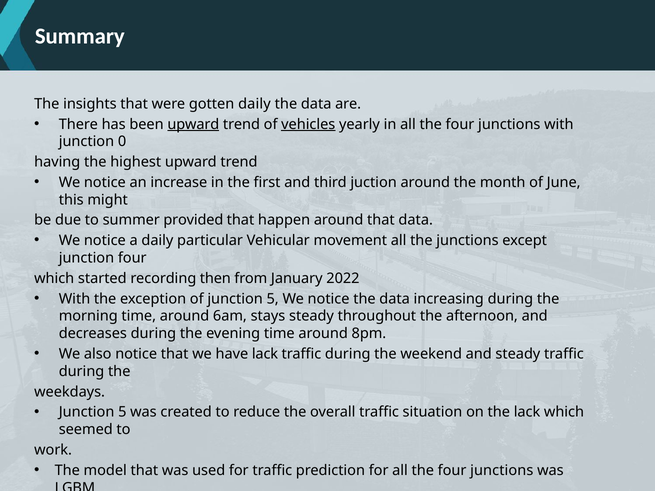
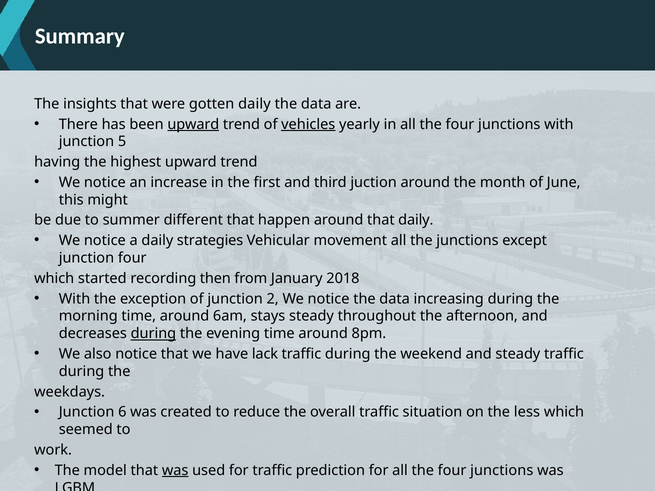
0: 0 -> 5 (122, 142)
provided: provided -> different (193, 220)
that data: data -> daily (416, 220)
particular: particular -> strategies (210, 241)
2022: 2022 -> 2018 (343, 279)
of junction 5: 5 -> 2 (273, 299)
during underline: none -> present (153, 334)
5: 5 -> 6 (122, 412)
the lack: lack -> less (527, 412)
was underline: none -> present (175, 471)
